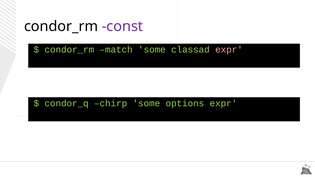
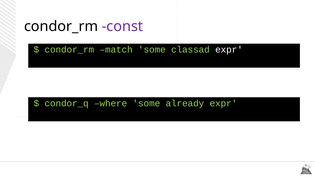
expr colour: pink -> white (229, 50)
chirp: chirp -> where (111, 103)
options: options -> already (185, 103)
